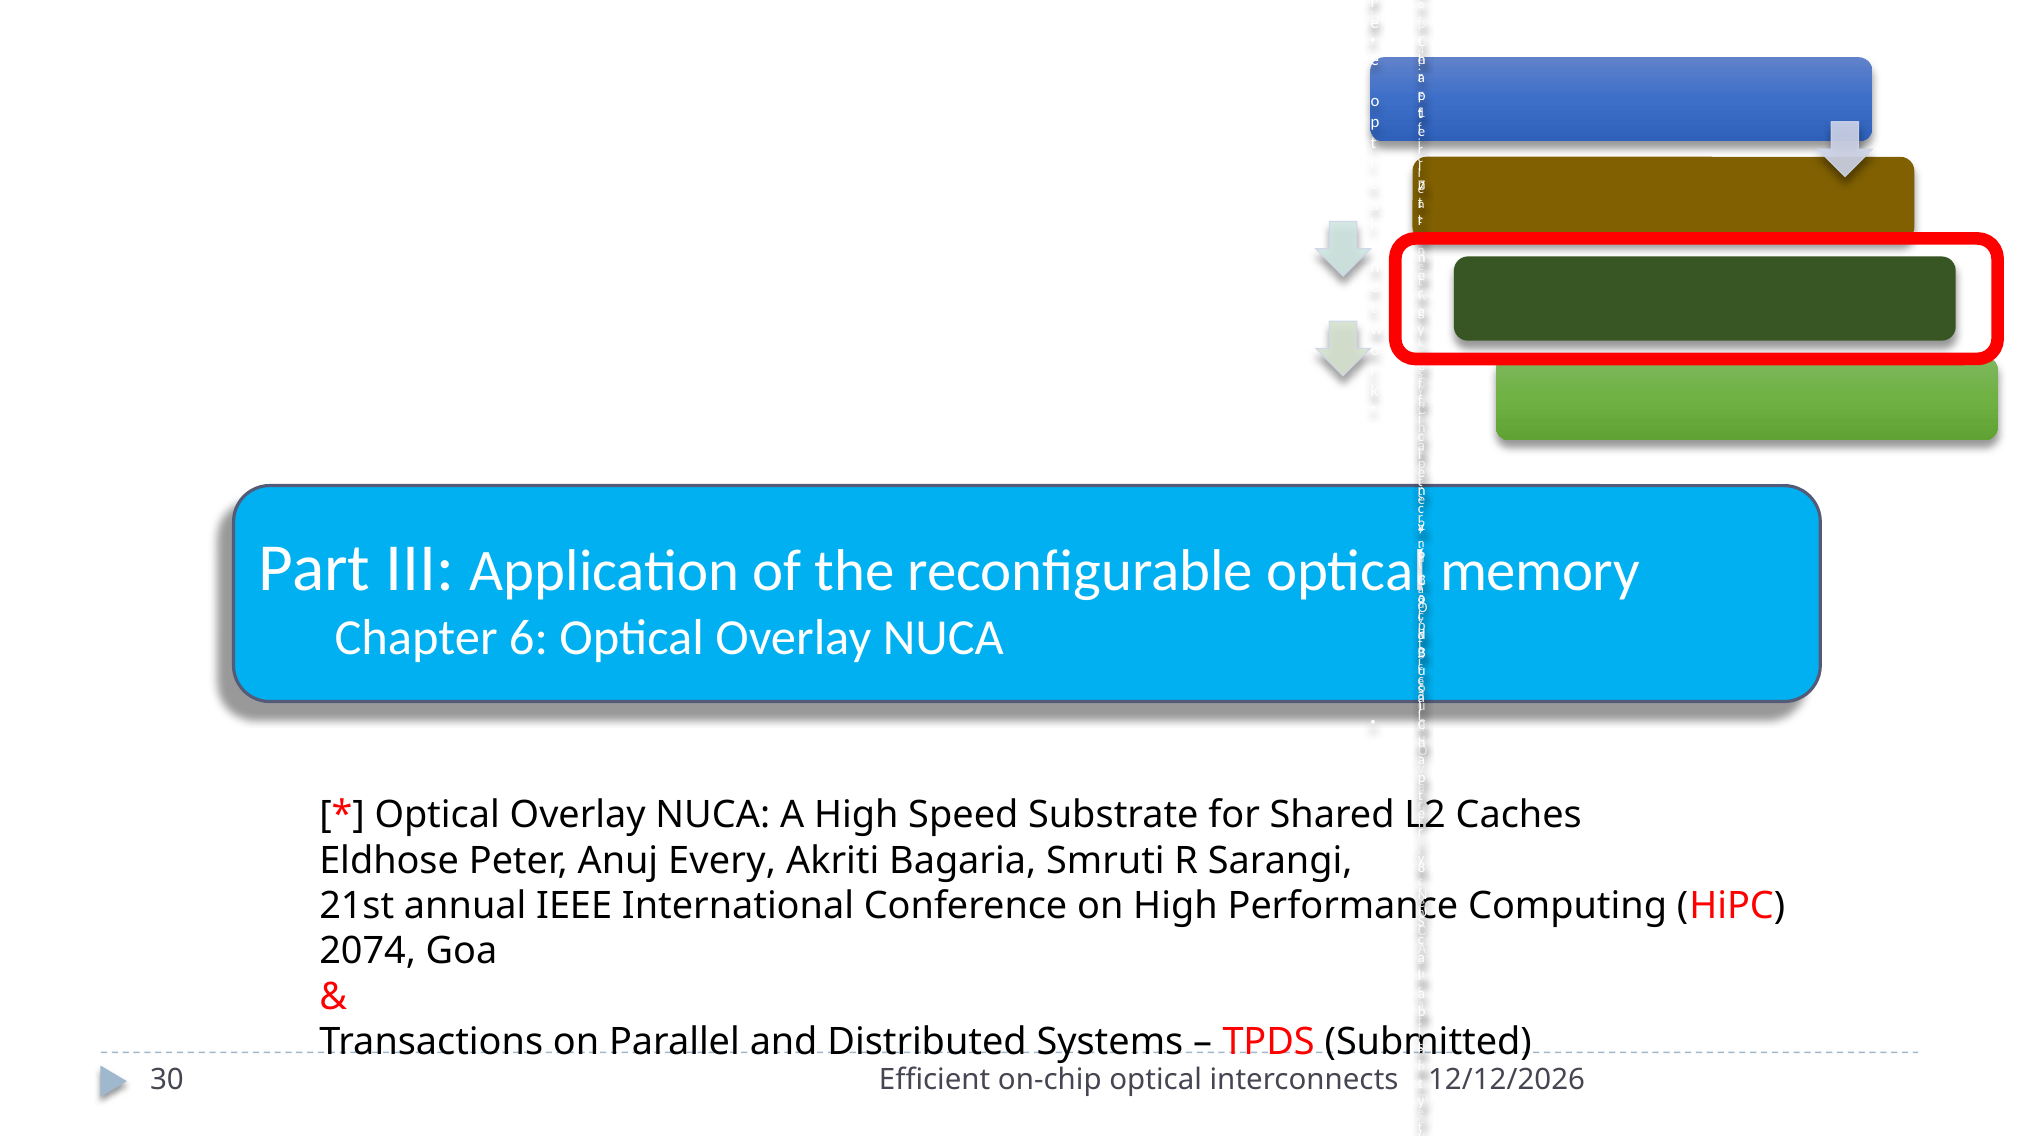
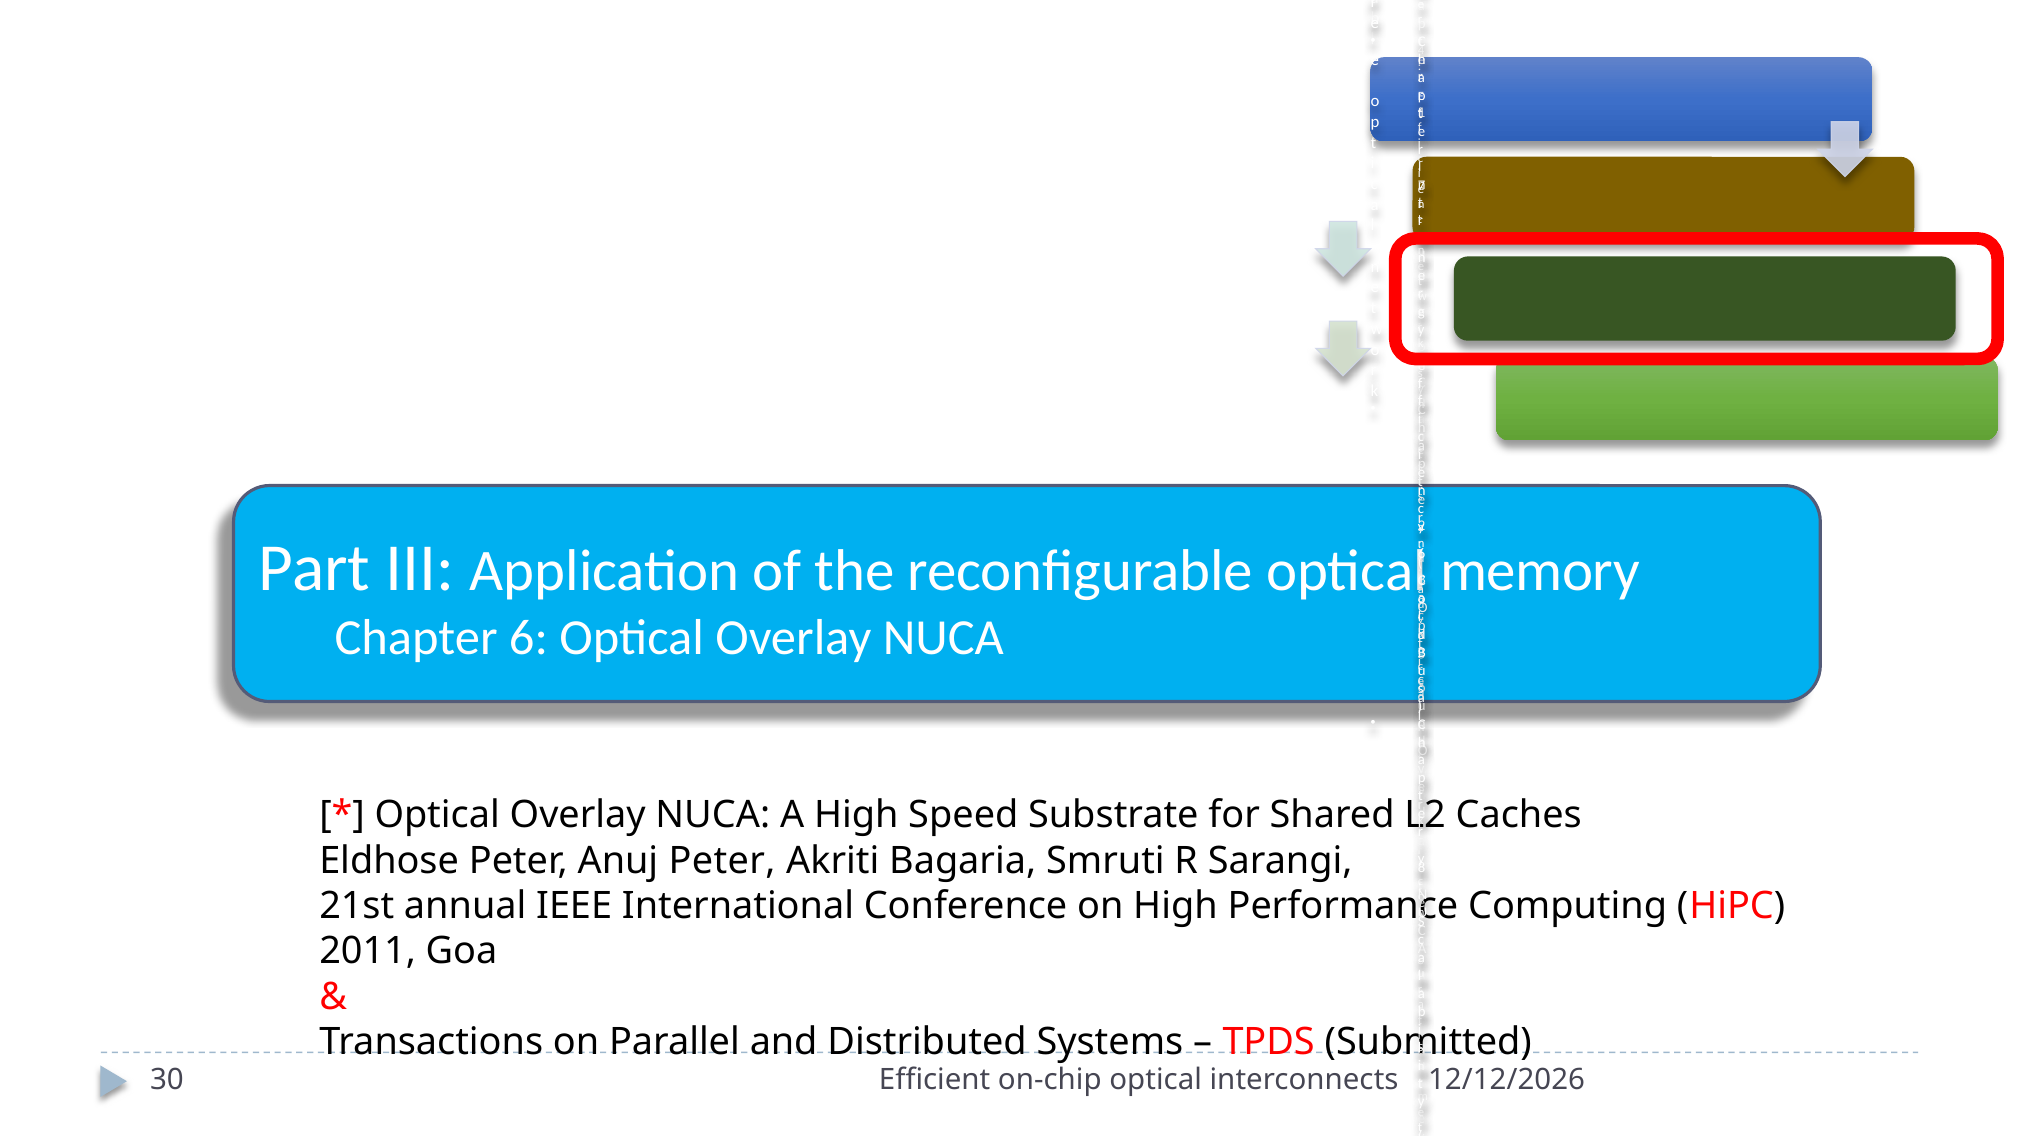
Anuj Every: Every -> Peter (722, 860)
2074: 2074 -> 2011 (368, 951)
